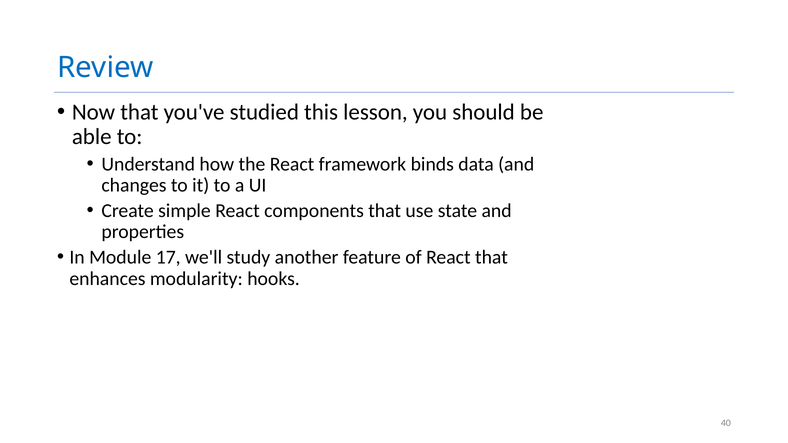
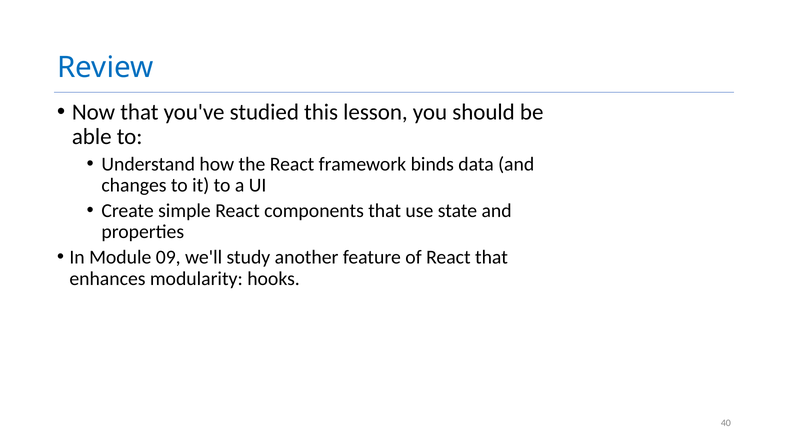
17: 17 -> 09 (168, 257)
